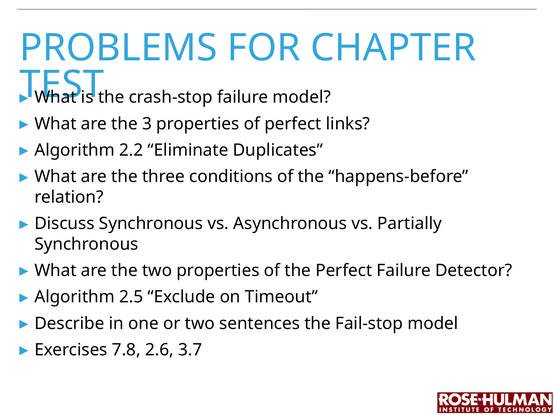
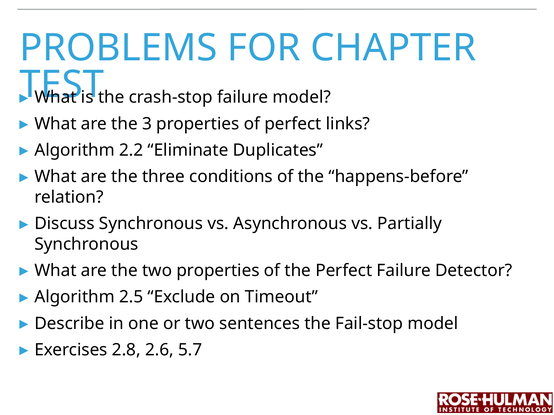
7.8: 7.8 -> 2.8 (126, 350)
3.7: 3.7 -> 5.7 (190, 350)
